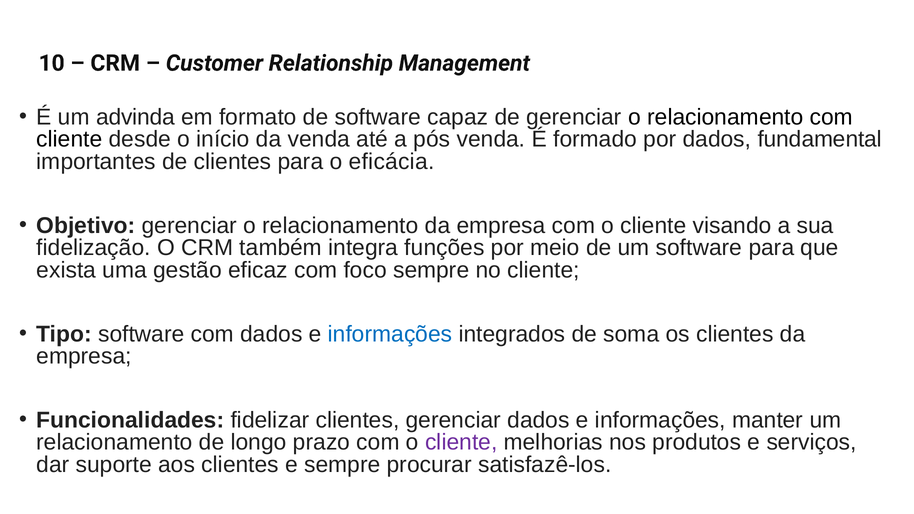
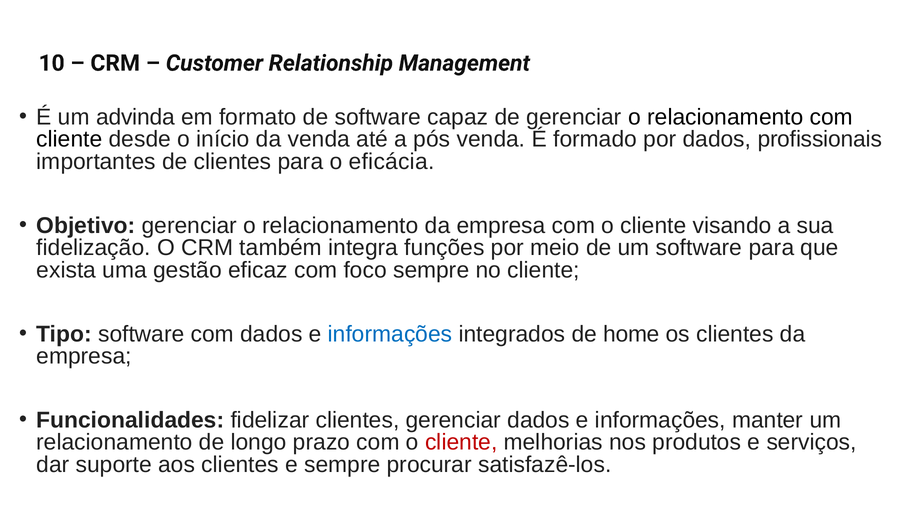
fundamental: fundamental -> profissionais (820, 139)
soma: soma -> home (631, 334)
cliente colour: purple -> red (461, 442)
